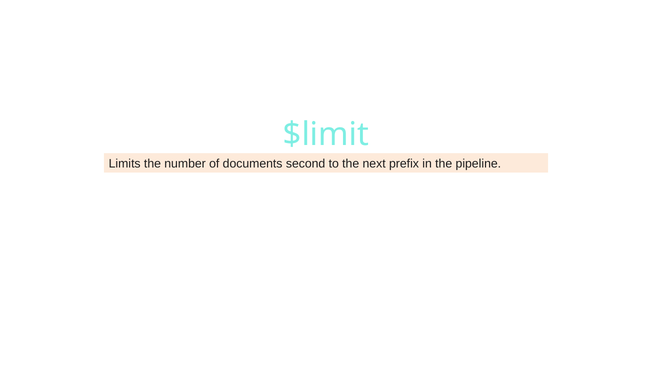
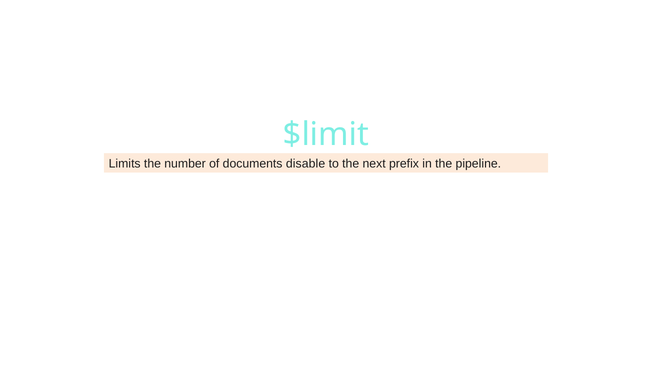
second: second -> disable (306, 164)
